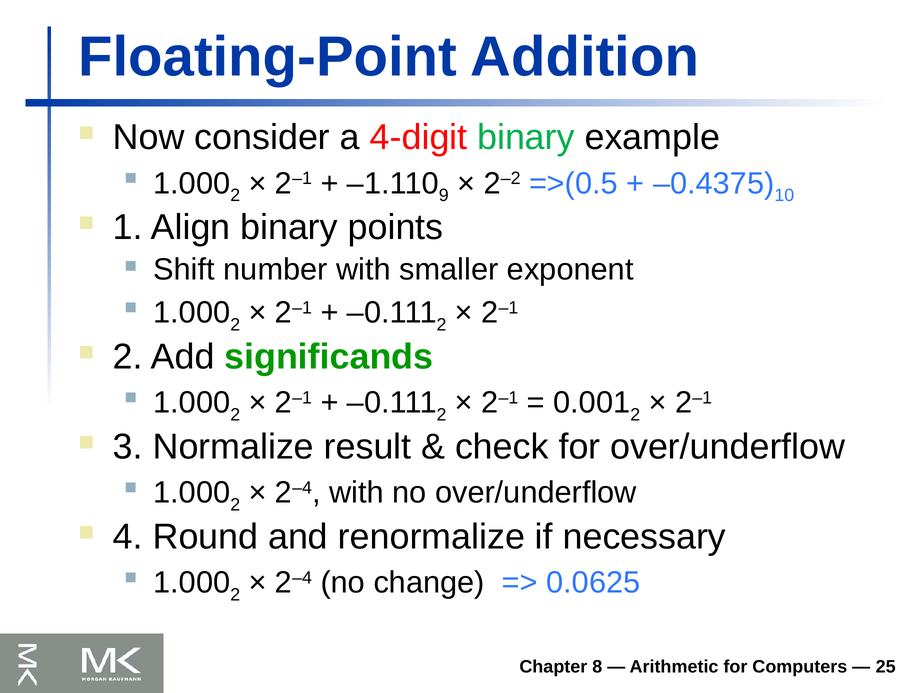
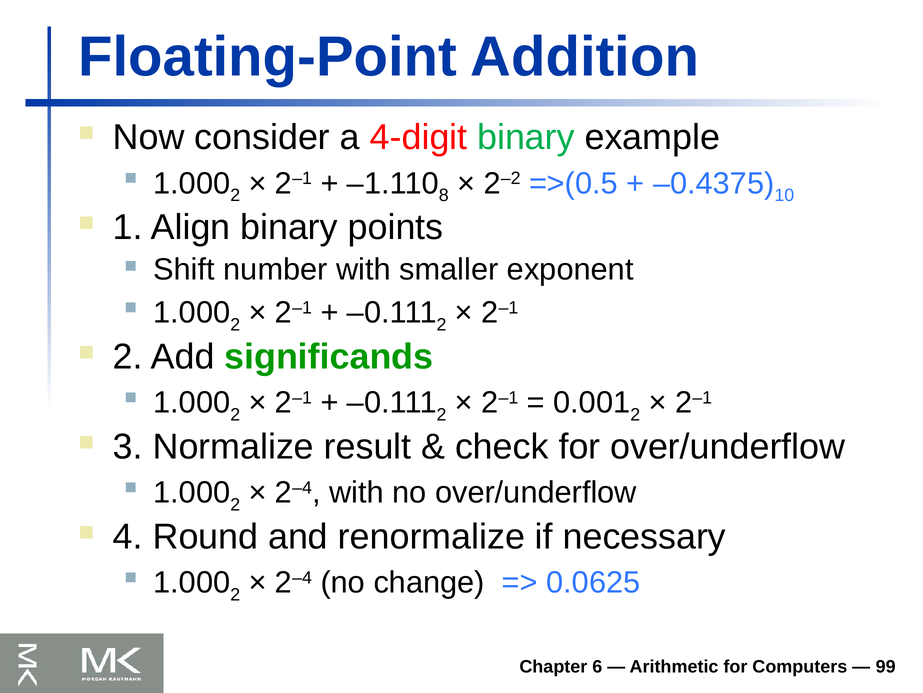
9: 9 -> 8 (444, 195)
8: 8 -> 6 (597, 666)
25: 25 -> 99 (886, 666)
